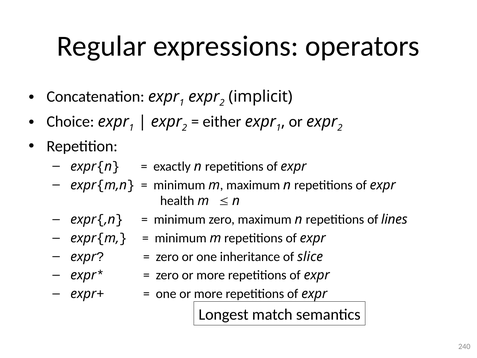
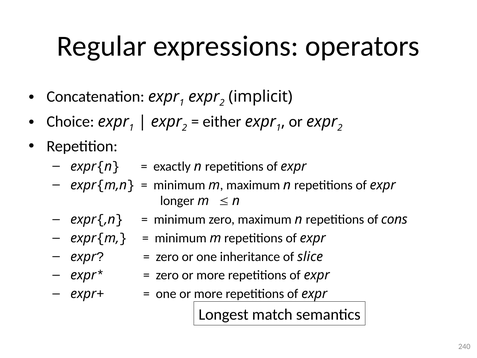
health: health -> longer (177, 201)
lines: lines -> cons (394, 219)
